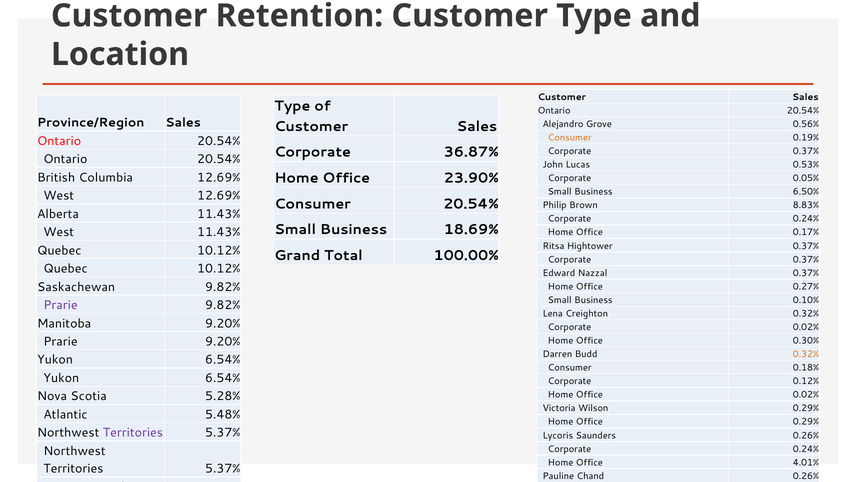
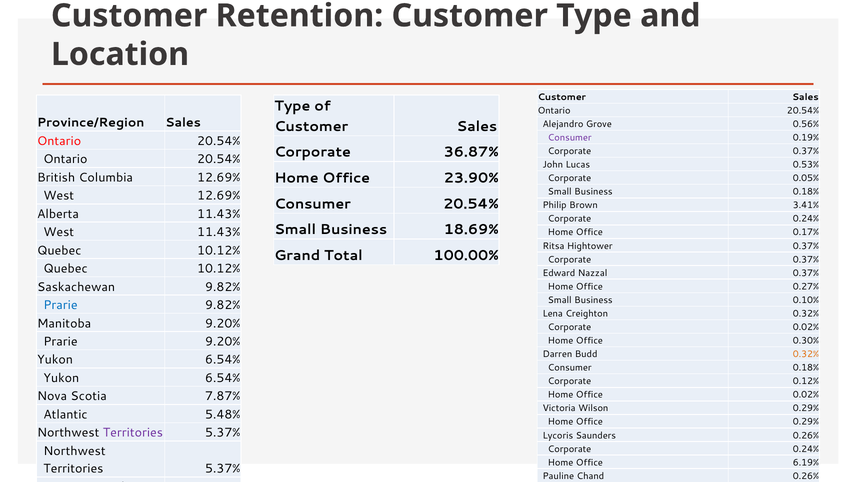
Consumer colour: orange -> purple (570, 137)
Business 6.50%: 6.50% -> 0.18% (806, 192)
8.83%: 8.83% -> 3.41% (806, 205)
Prarie colour: purple -> blue (60, 305)
5.28%: 5.28% -> 7.87% (223, 396)
4.01%: 4.01% -> 6.19% (806, 462)
